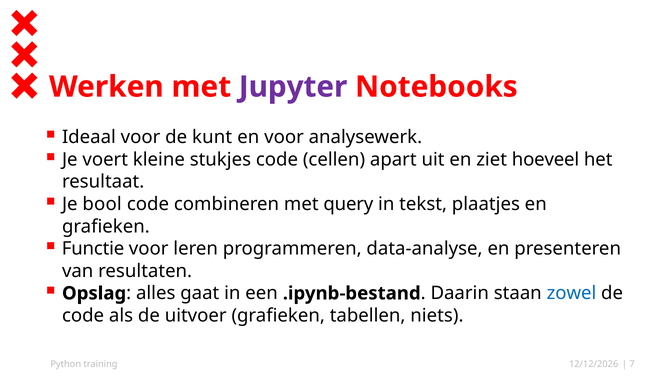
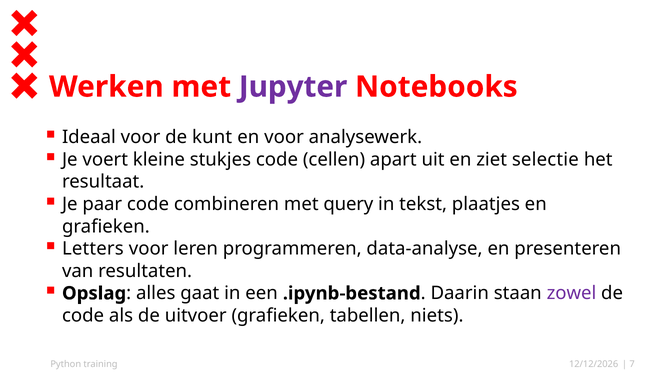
hoeveel: hoeveel -> selectie (545, 160)
bool: bool -> paar (102, 204)
Functie: Functie -> Letters (93, 249)
zowel colour: blue -> purple (571, 294)
